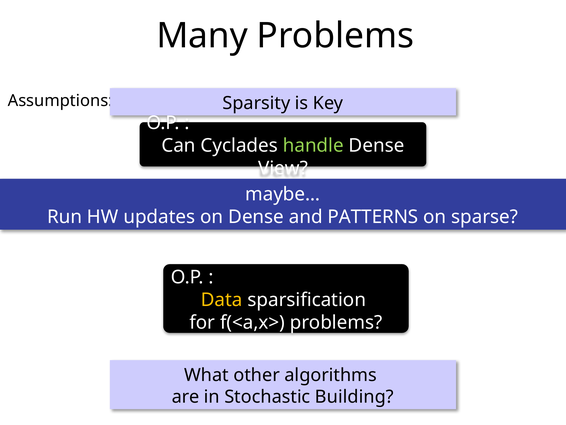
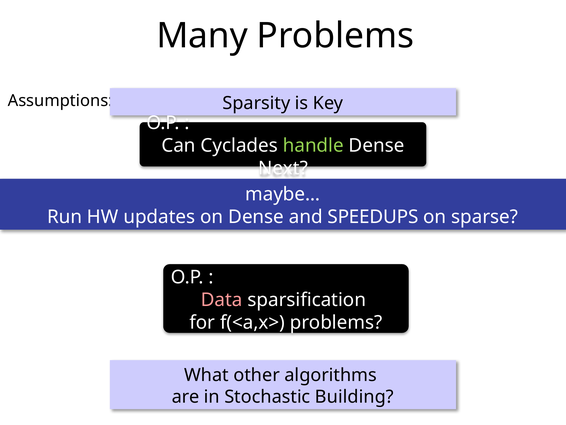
View: View -> Next (283, 168)
PATTERNS: PATTERNS -> SPEEDUPS (373, 217)
Data colour: yellow -> pink (222, 299)
